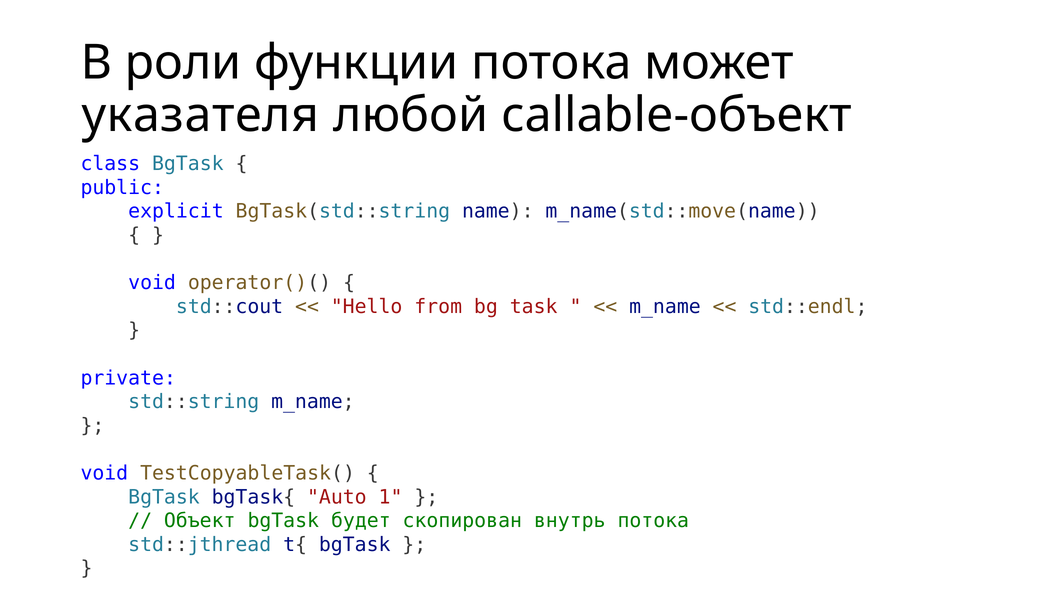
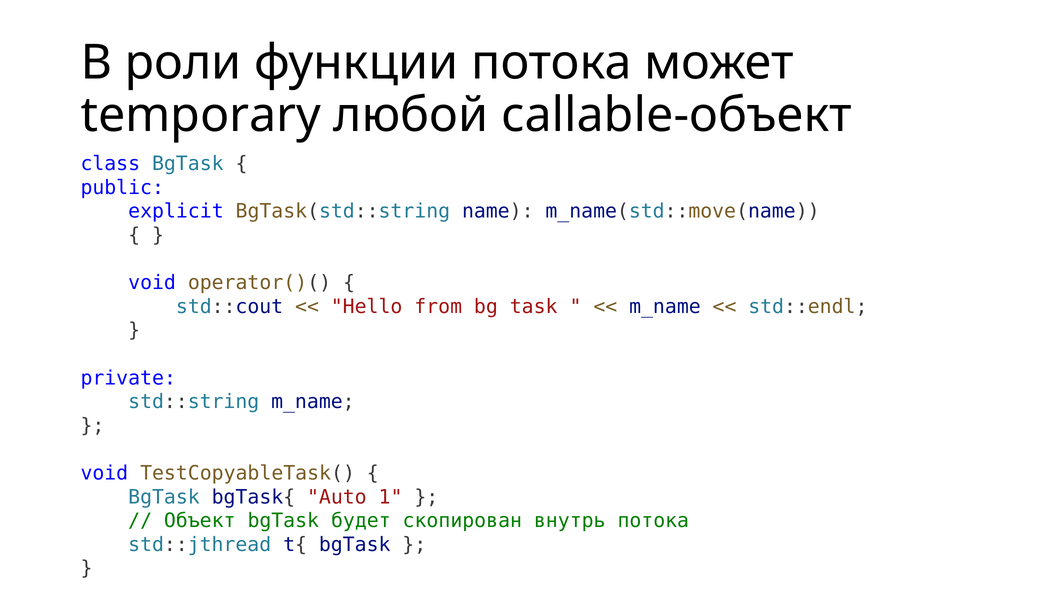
указателя: указателя -> temporary (201, 115)
